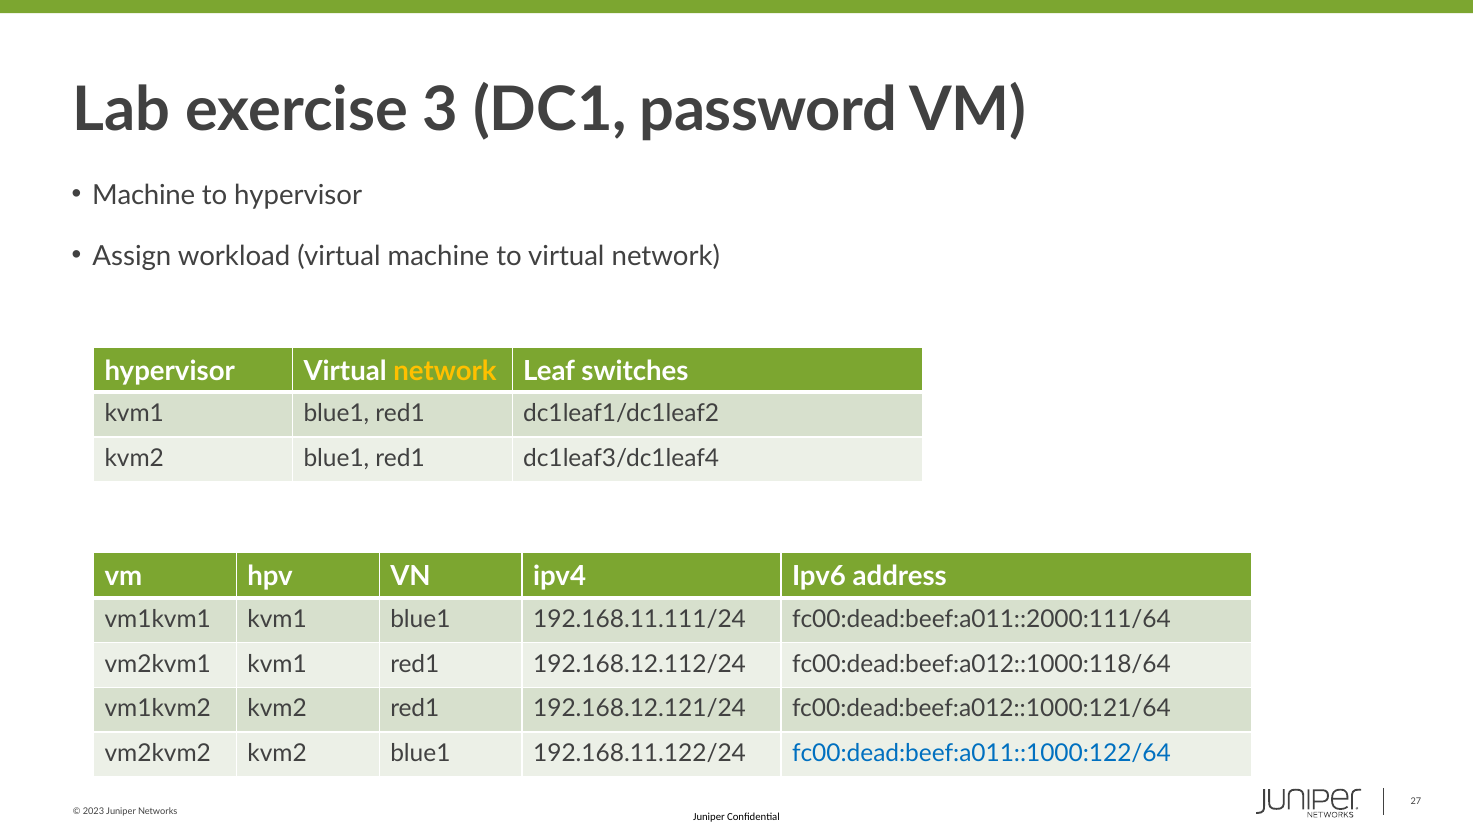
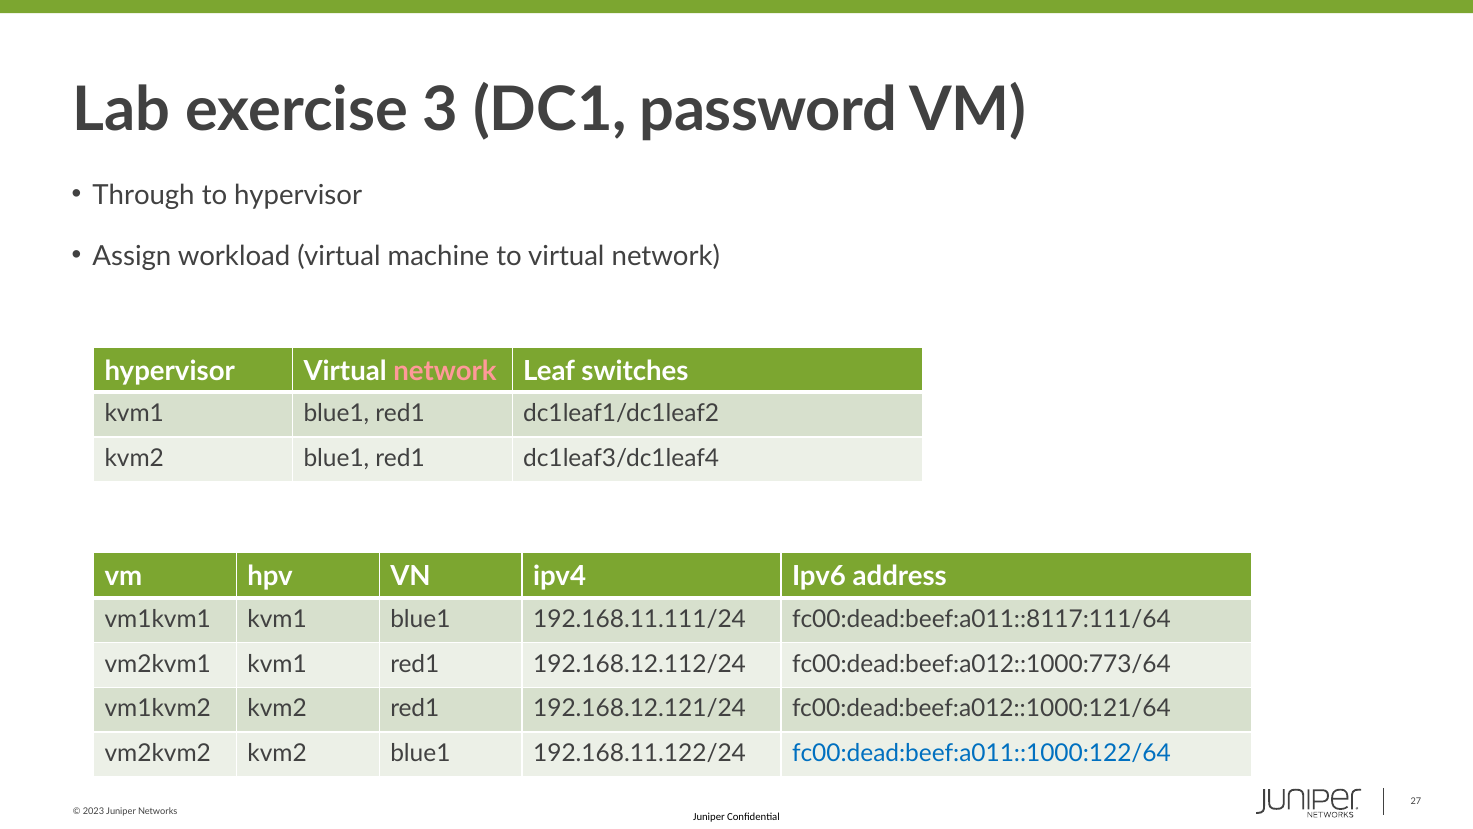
Machine: Machine -> Through (144, 195)
network colour: yellow -> pink (445, 371)
fc00:dead:beef:a011::2000:111/64: fc00:dead:beef:a011::2000:111/64 -> fc00:dead:beef:a011::8117:111/64 (981, 619)
fc00:dead:beef:a012::1000:118/64: fc00:dead:beef:a012::1000:118/64 -> fc00:dead:beef:a012::1000:773/64 (981, 664)
